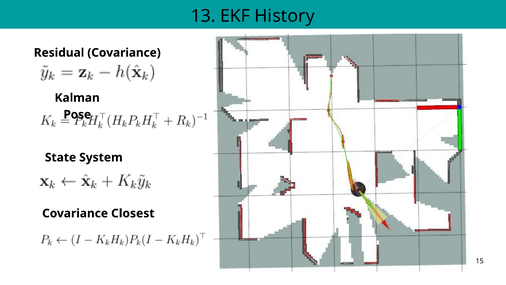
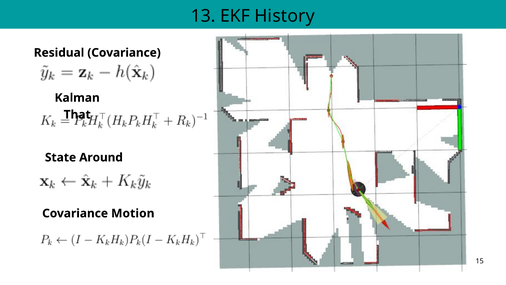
Pose: Pose -> That (77, 114)
System: System -> Around (101, 157)
Closest: Closest -> Motion (133, 213)
